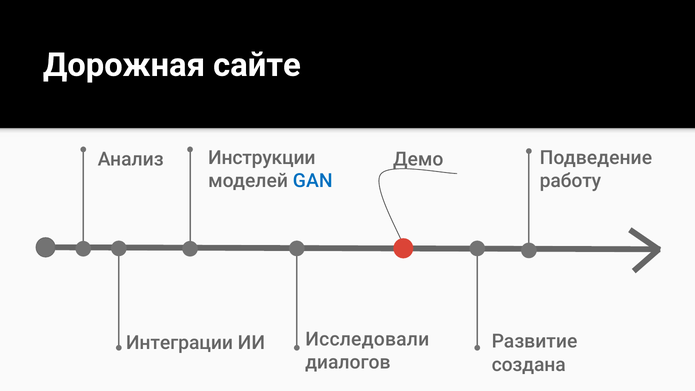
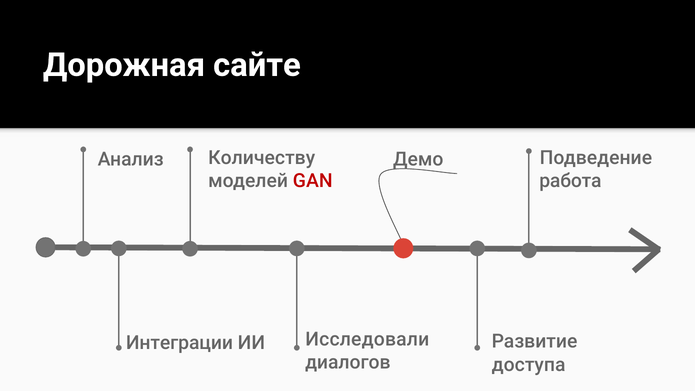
Инструкции: Инструкции -> Количеству (262, 158)
GAN colour: blue -> red (313, 181)
работу: работу -> работа (570, 181)
создана: создана -> доступа (529, 365)
